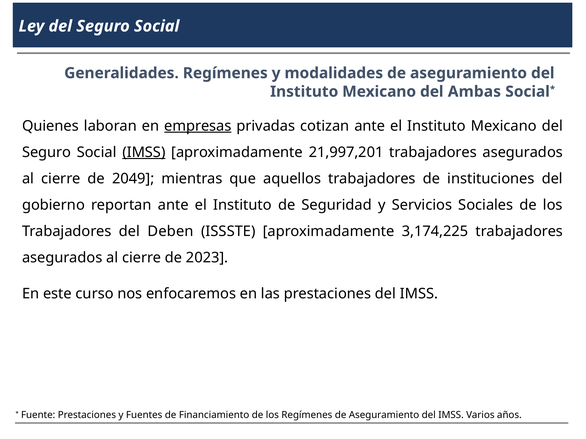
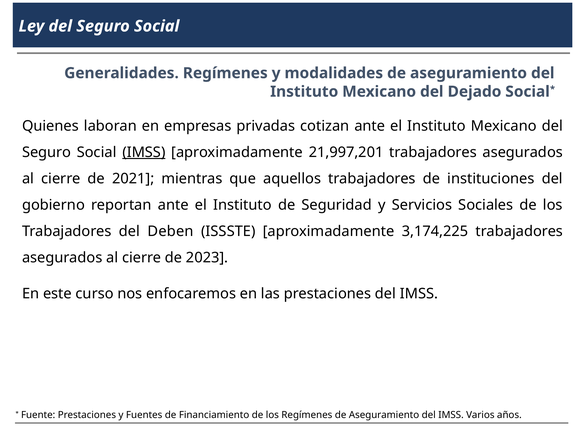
Ambas: Ambas -> Dejado (474, 92)
empresas underline: present -> none (198, 126)
2049: 2049 -> 2021 (133, 179)
